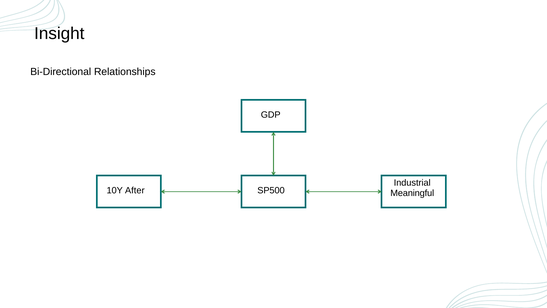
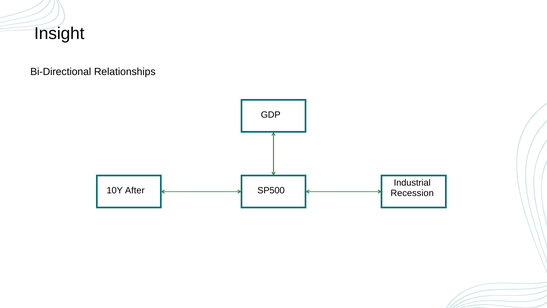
Meaningful: Meaningful -> Recession (412, 193)
